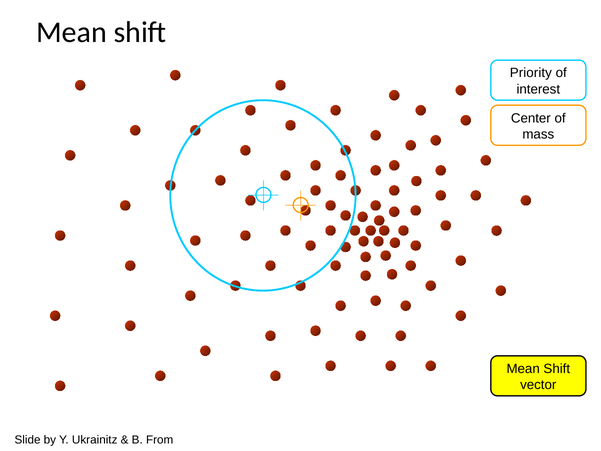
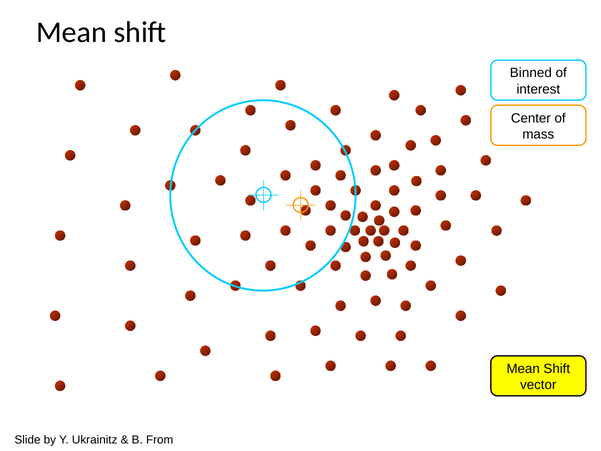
Priority: Priority -> Binned (531, 73)
